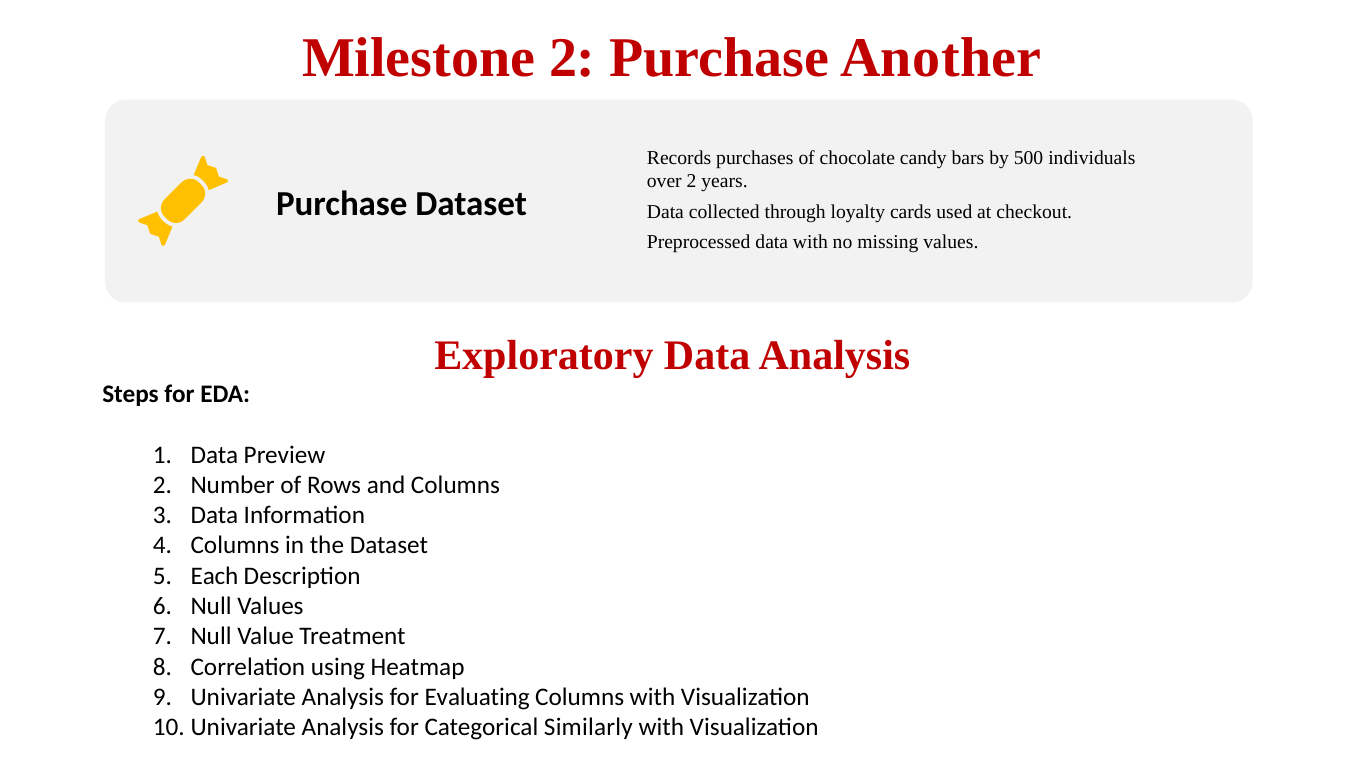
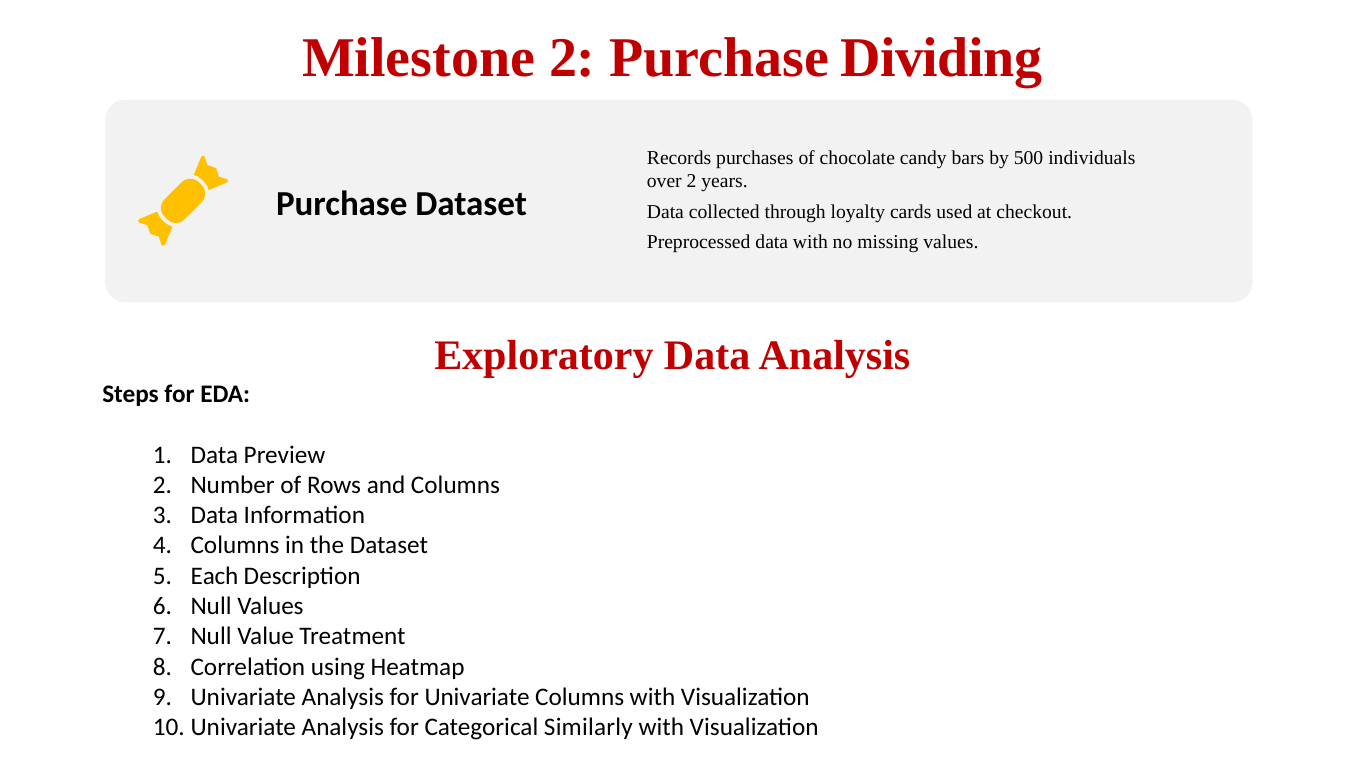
Another: Another -> Dividing (941, 58)
for Evaluating: Evaluating -> Univariate (477, 697)
